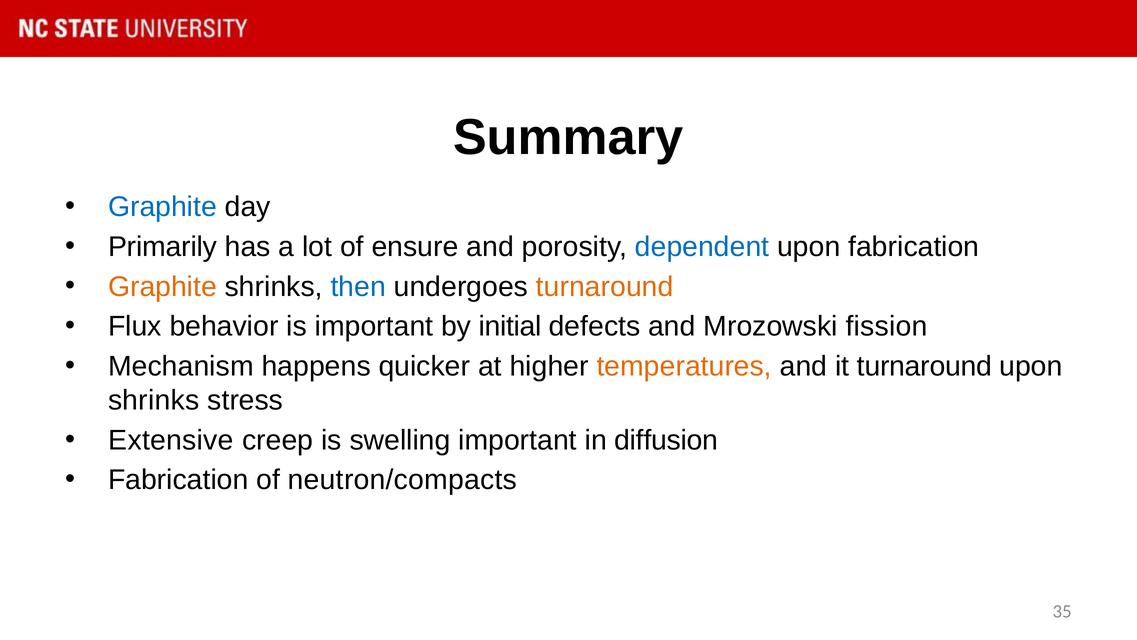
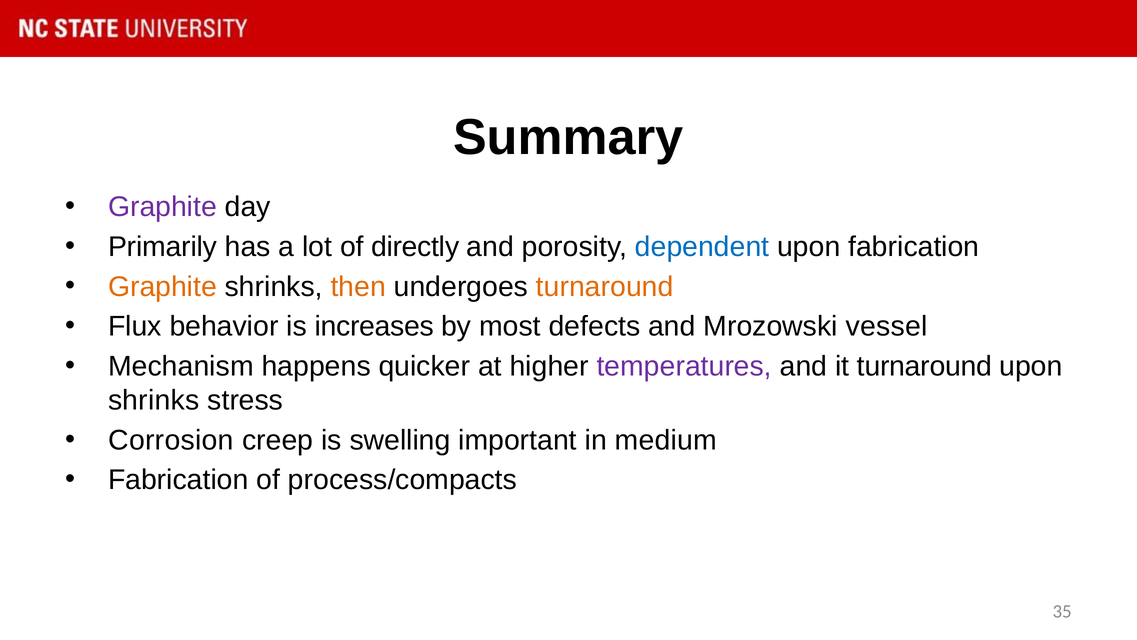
Graphite colour: blue -> purple (162, 207)
ensure: ensure -> directly (415, 247)
then colour: blue -> orange (358, 286)
is important: important -> increases (374, 326)
initial: initial -> most (510, 326)
fission: fission -> vessel (886, 326)
temperatures colour: orange -> purple (684, 366)
Extensive: Extensive -> Corrosion (171, 440)
diffusion: diffusion -> medium (666, 440)
neutron/compacts: neutron/compacts -> process/compacts (403, 480)
